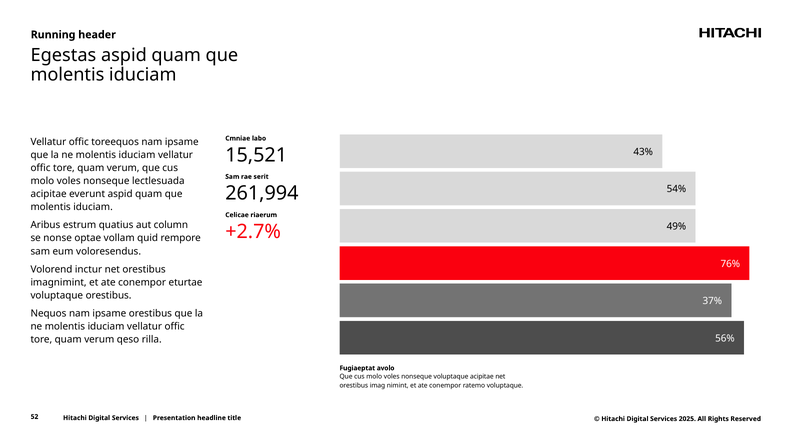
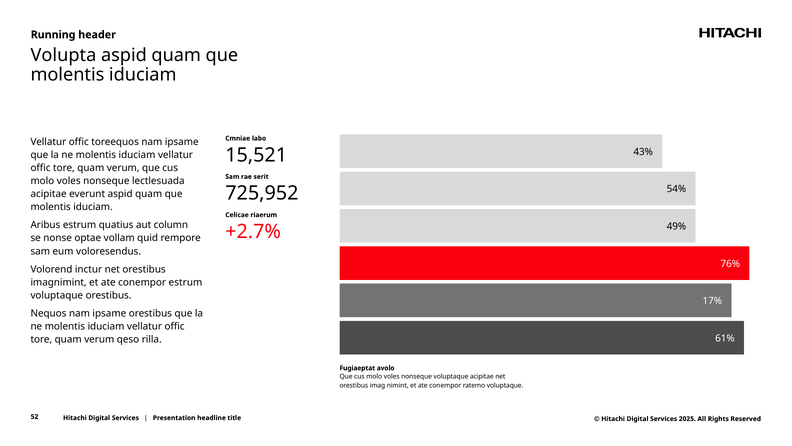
Egestas: Egestas -> Volupta (63, 55)
261,994: 261,994 -> 725,952 (262, 193)
conempor eturtae: eturtae -> estrum (185, 282)
37%: 37% -> 17% (712, 301)
56%: 56% -> 61% (725, 338)
